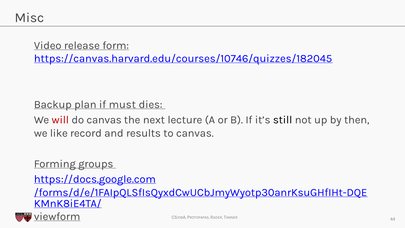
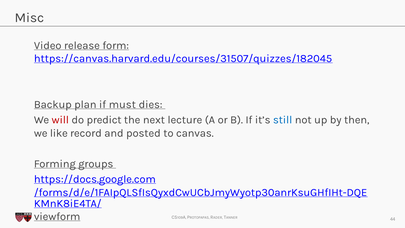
https://canvas.harvard.edu/courses/10746/quizzes/182045: https://canvas.harvard.edu/courses/10746/quizzes/182045 -> https://canvas.harvard.edu/courses/31507/quizzes/182045 (183, 59)
do canvas: canvas -> predict (104, 120)
still colour: black -> blue (283, 120)
results: results -> posted (143, 133)
